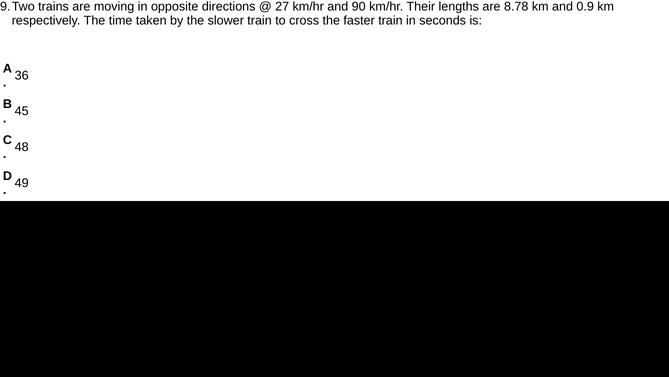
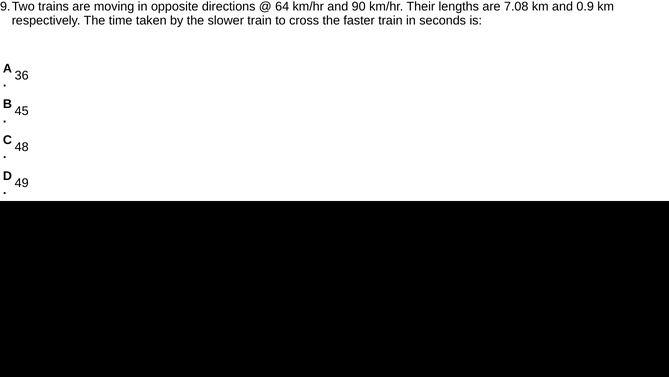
27: 27 -> 64 (282, 6)
8.78: 8.78 -> 7.08 (516, 6)
